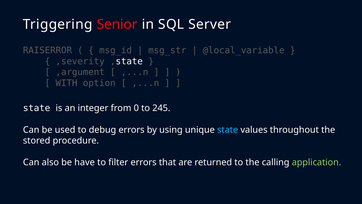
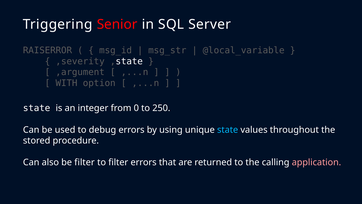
245: 245 -> 250 (161, 108)
be have: have -> filter (85, 162)
application colour: light green -> pink (316, 162)
